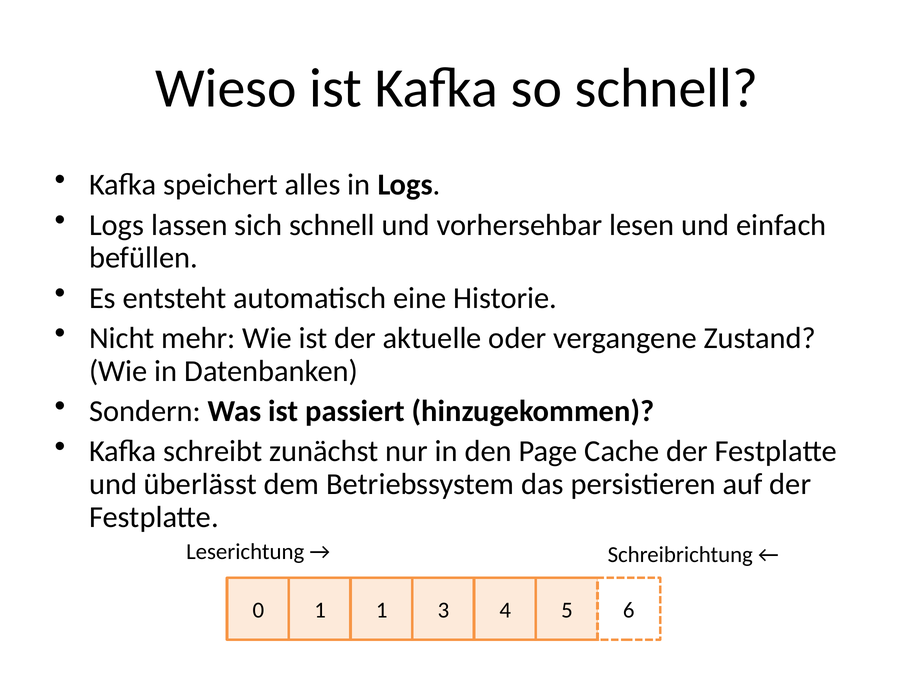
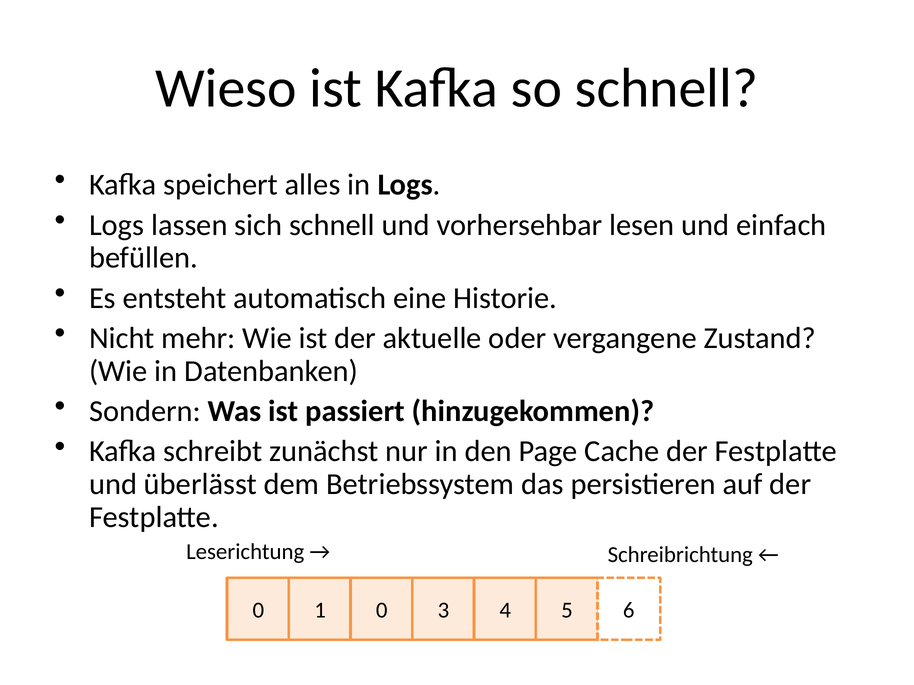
1 1: 1 -> 0 (382, 611)
